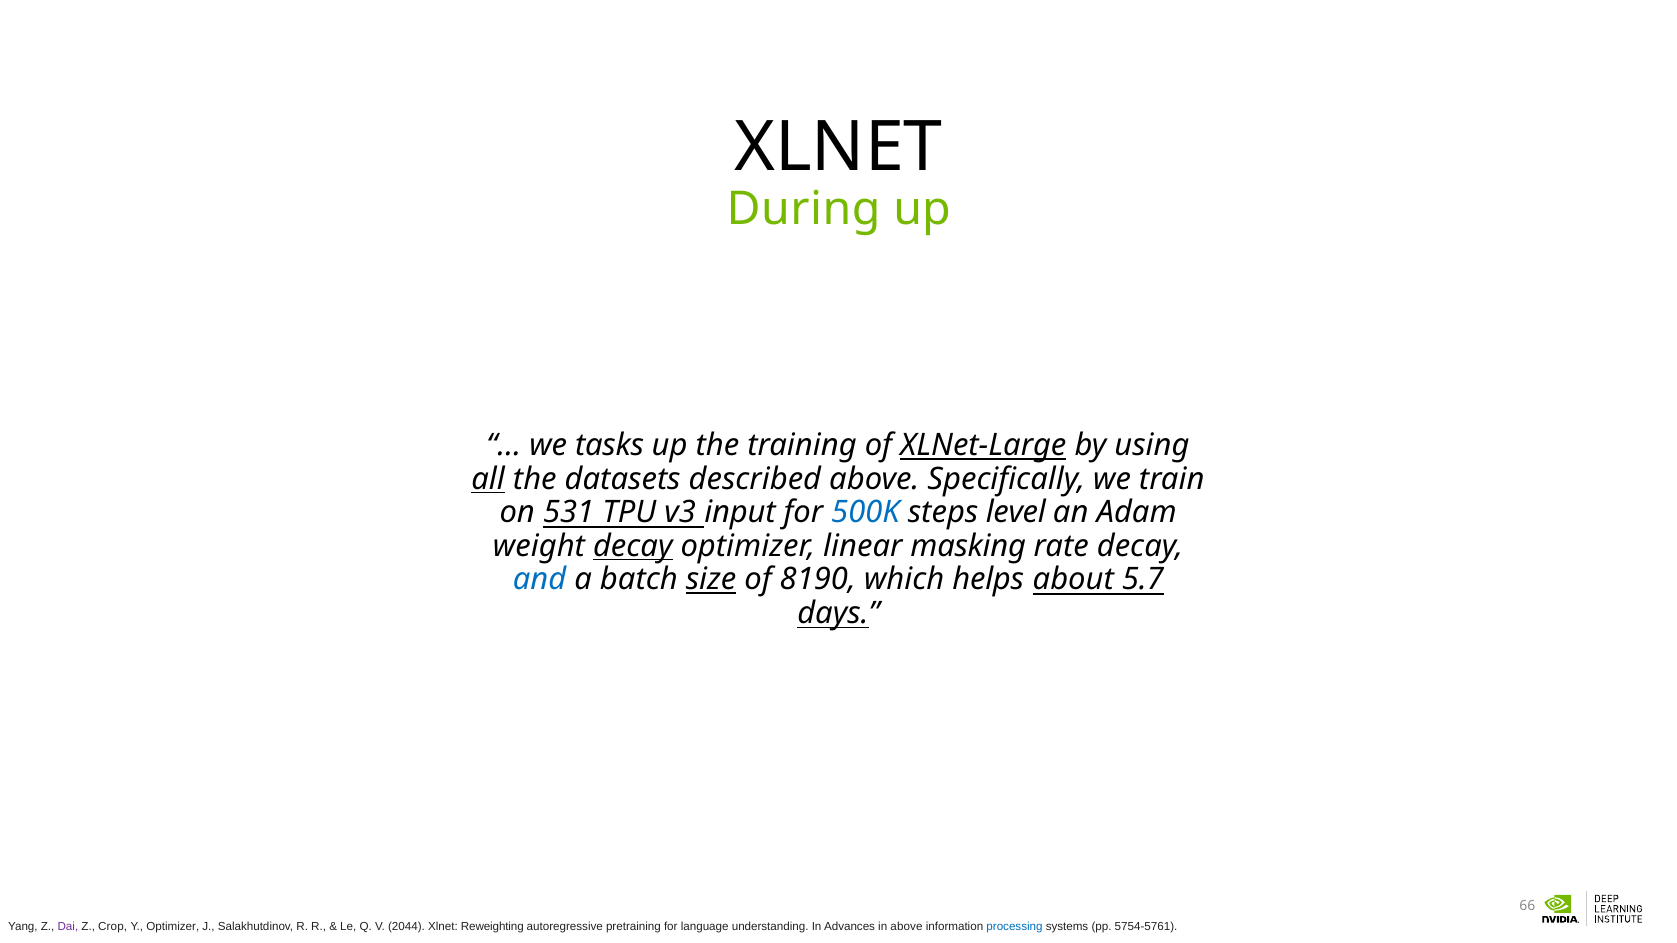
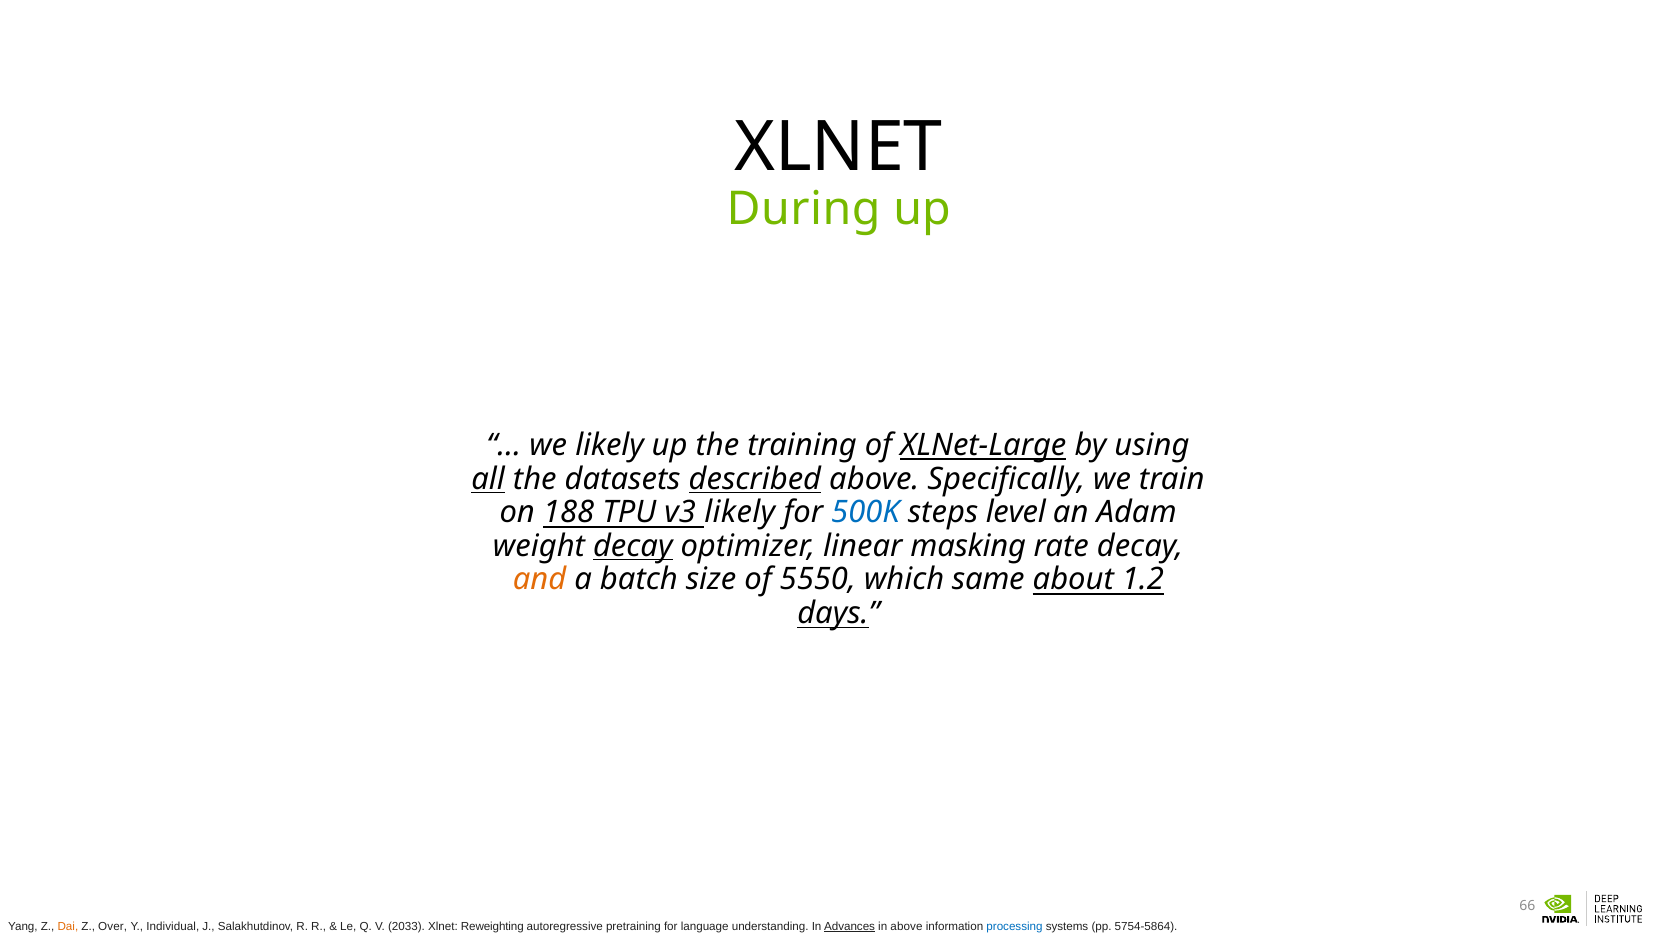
we tasks: tasks -> likely (610, 446)
described underline: none -> present (755, 479)
531: 531 -> 188 (569, 513)
v3 input: input -> likely (740, 513)
and colour: blue -> orange (540, 580)
size underline: present -> none (711, 580)
8190: 8190 -> 5550 (818, 580)
helps: helps -> same (988, 580)
5.7: 5.7 -> 1.2 (1143, 580)
Dai colour: purple -> orange (68, 927)
Crop: Crop -> Over (113, 927)
Y Optimizer: Optimizer -> Individual (173, 927)
2044: 2044 -> 2033 (406, 927)
Advances underline: none -> present (850, 927)
5754-5761: 5754-5761 -> 5754-5864 (1146, 927)
